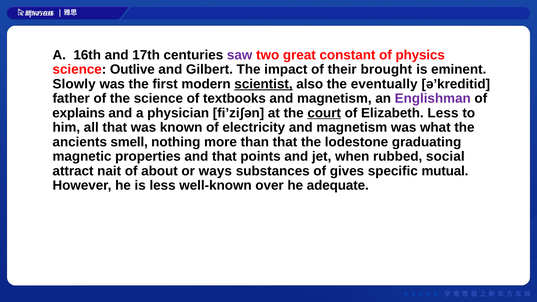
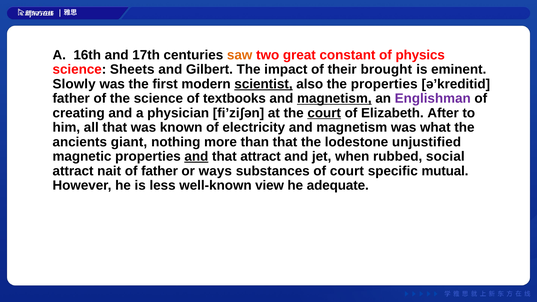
saw colour: purple -> orange (240, 55)
Outlive: Outlive -> Sheets (132, 70)
the eventually: eventually -> properties (384, 84)
magnetism underline: none -> present (334, 99)
explains: explains -> creating (79, 113)
Elizabeth Less: Less -> After (443, 113)
smell: smell -> giant (129, 142)
graduating: graduating -> unjustified (427, 142)
and underline: none -> present (196, 156)
that points: points -> attract (261, 156)
of about: about -> father (160, 171)
of gives: gives -> court (347, 171)
over: over -> view (270, 185)
